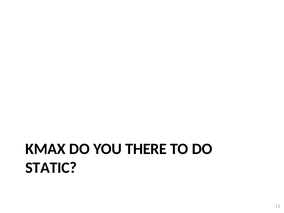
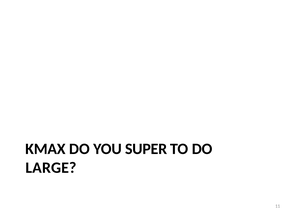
THERE: THERE -> SUPER (146, 149)
STATIC: STATIC -> LARGE (51, 168)
